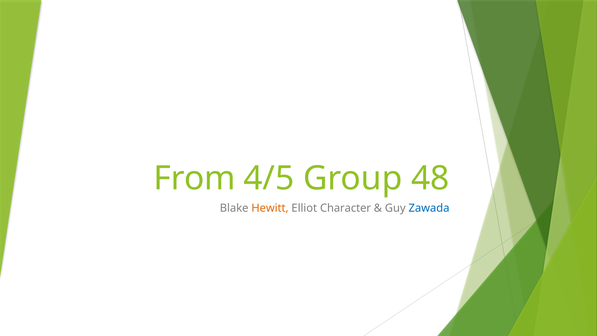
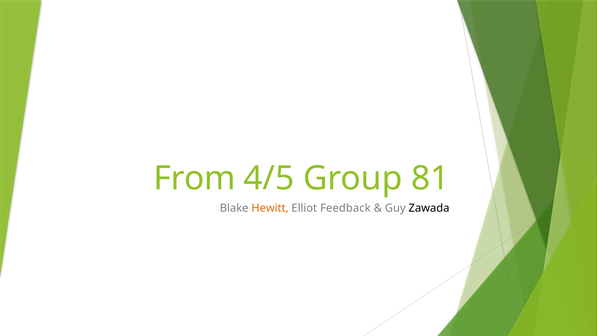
48: 48 -> 81 (430, 178)
Character: Character -> Feedback (345, 208)
Zawada colour: blue -> black (429, 208)
